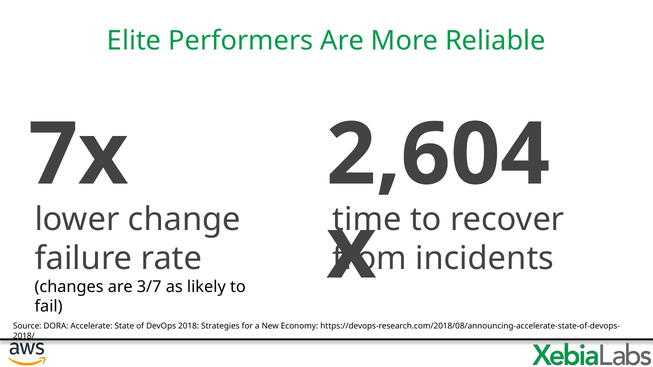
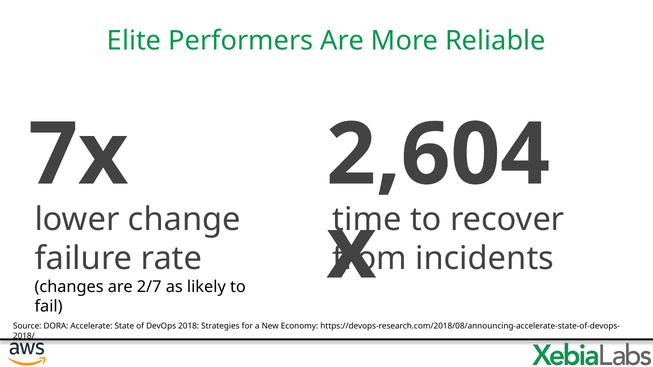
3/7: 3/7 -> 2/7 (149, 287)
